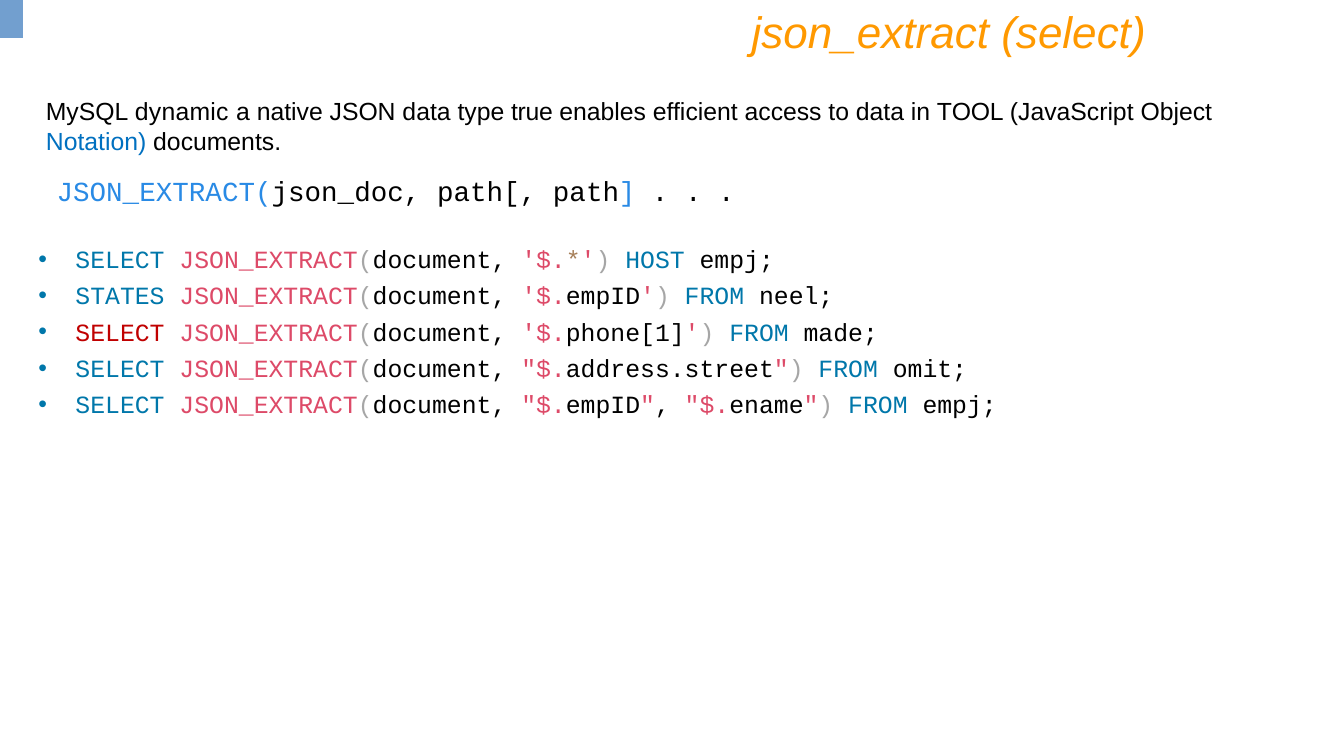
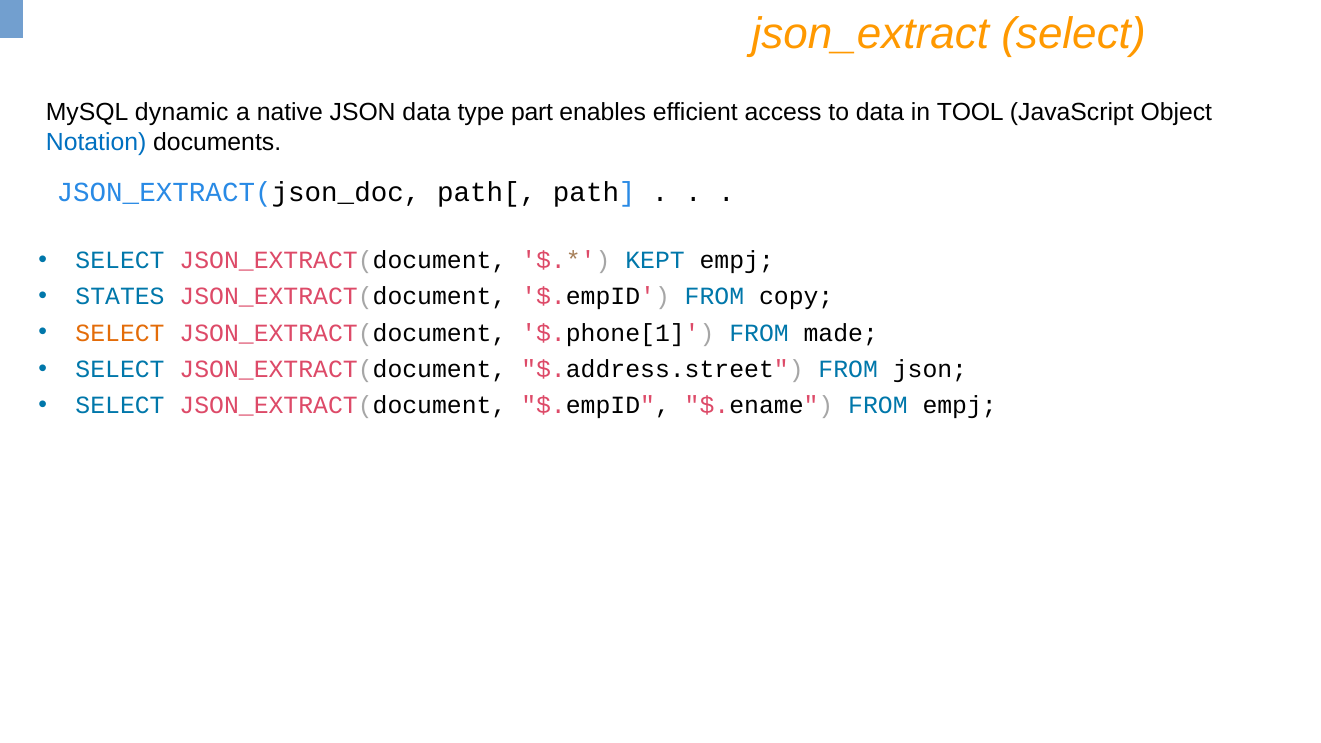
true: true -> part (532, 112)
HOST: HOST -> KEPT (655, 260)
neel: neel -> copy (796, 297)
SELECT colour: red -> orange (120, 333)
FROM omit: omit -> json (930, 369)
